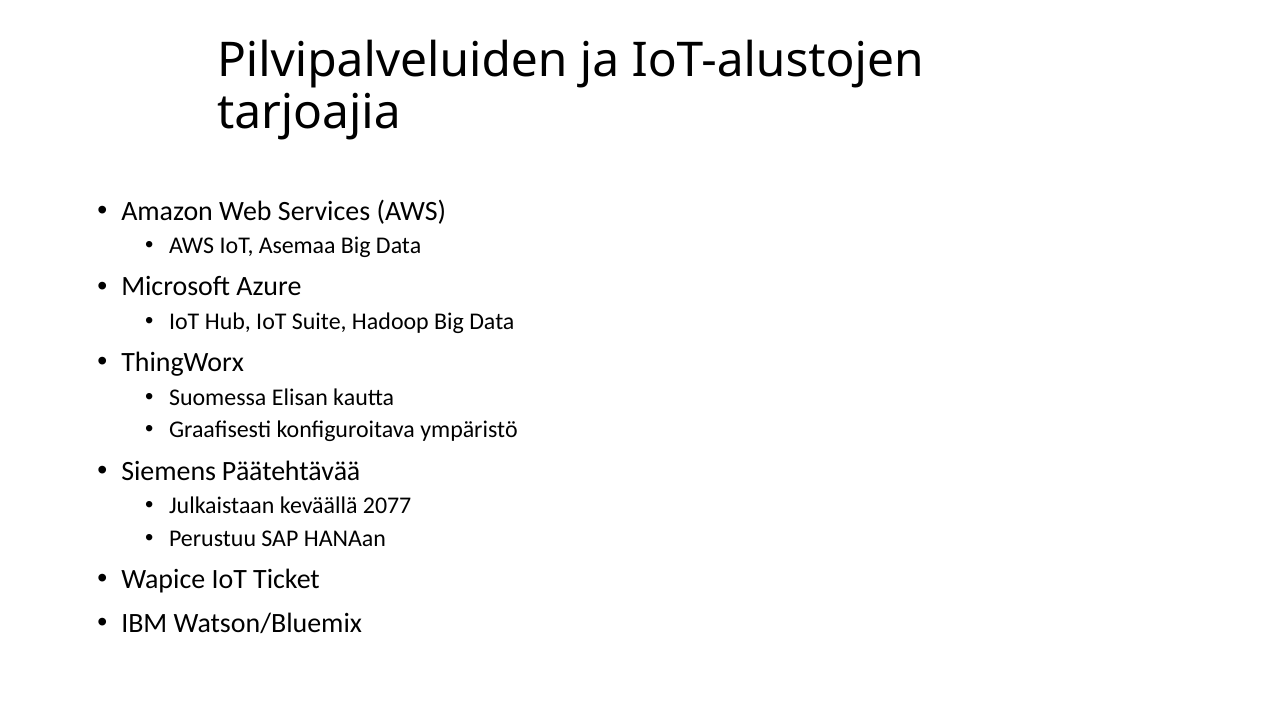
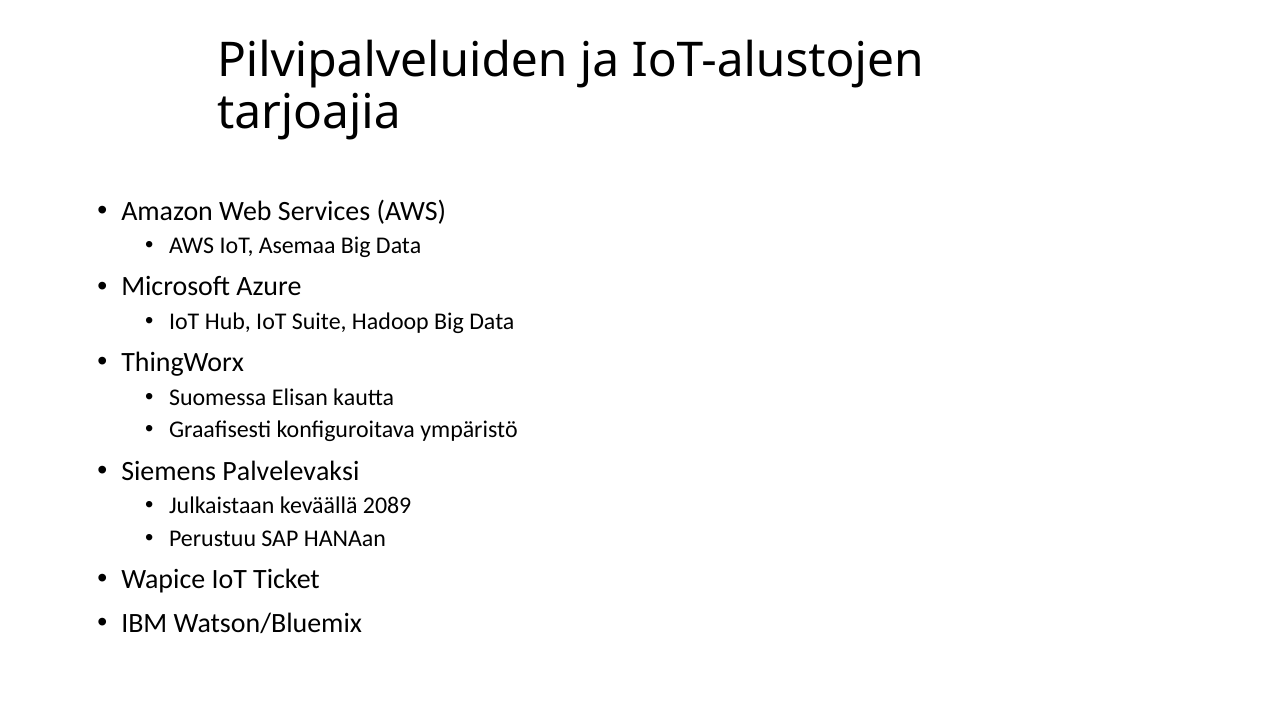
Päätehtävää: Päätehtävää -> Palvelevaksi (291, 471)
2077: 2077 -> 2089 (387, 506)
